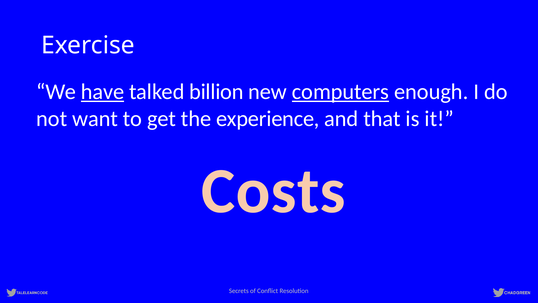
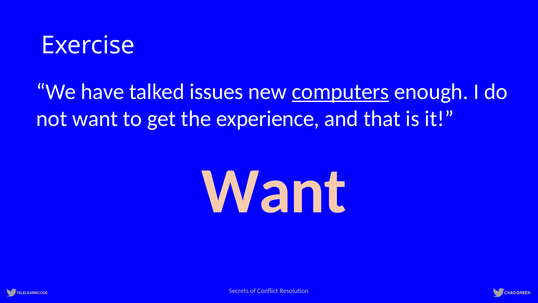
have underline: present -> none (103, 92)
billion: billion -> issues (216, 92)
Costs: Costs -> Want (274, 191)
